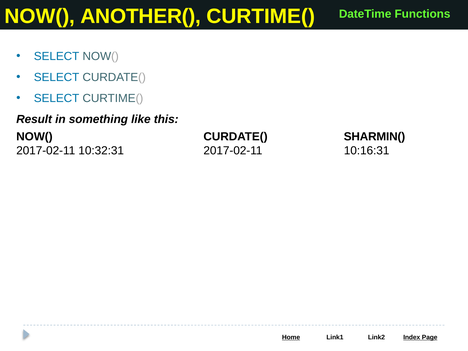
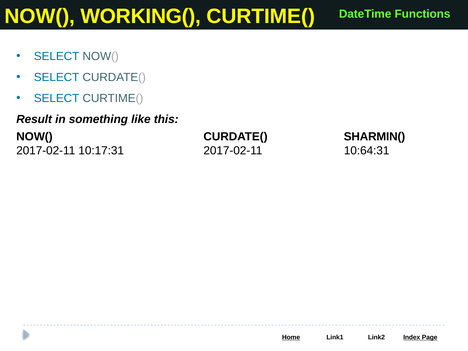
ANOTHER(: ANOTHER( -> WORKING( (141, 16)
10:32:31: 10:32:31 -> 10:17:31 (101, 151)
10:16:31: 10:16:31 -> 10:64:31 (367, 151)
